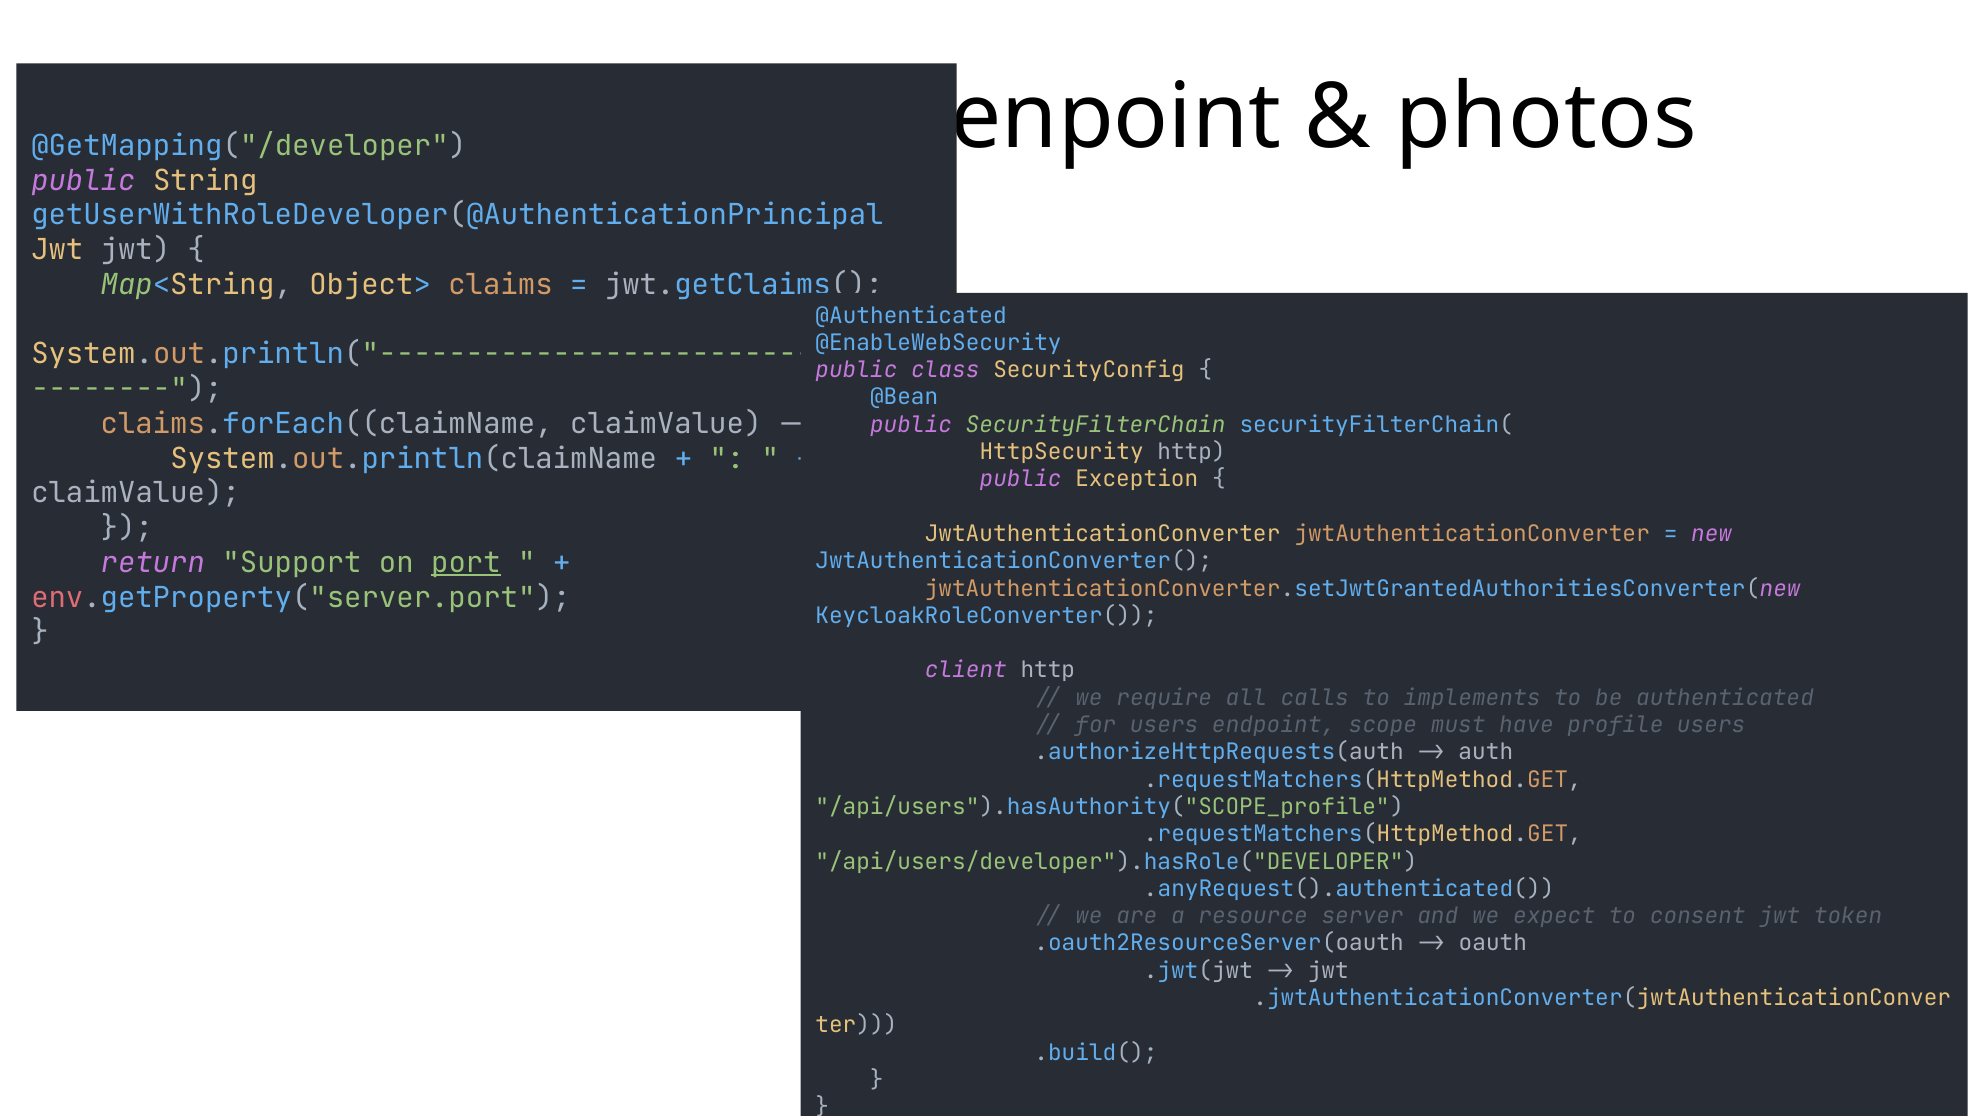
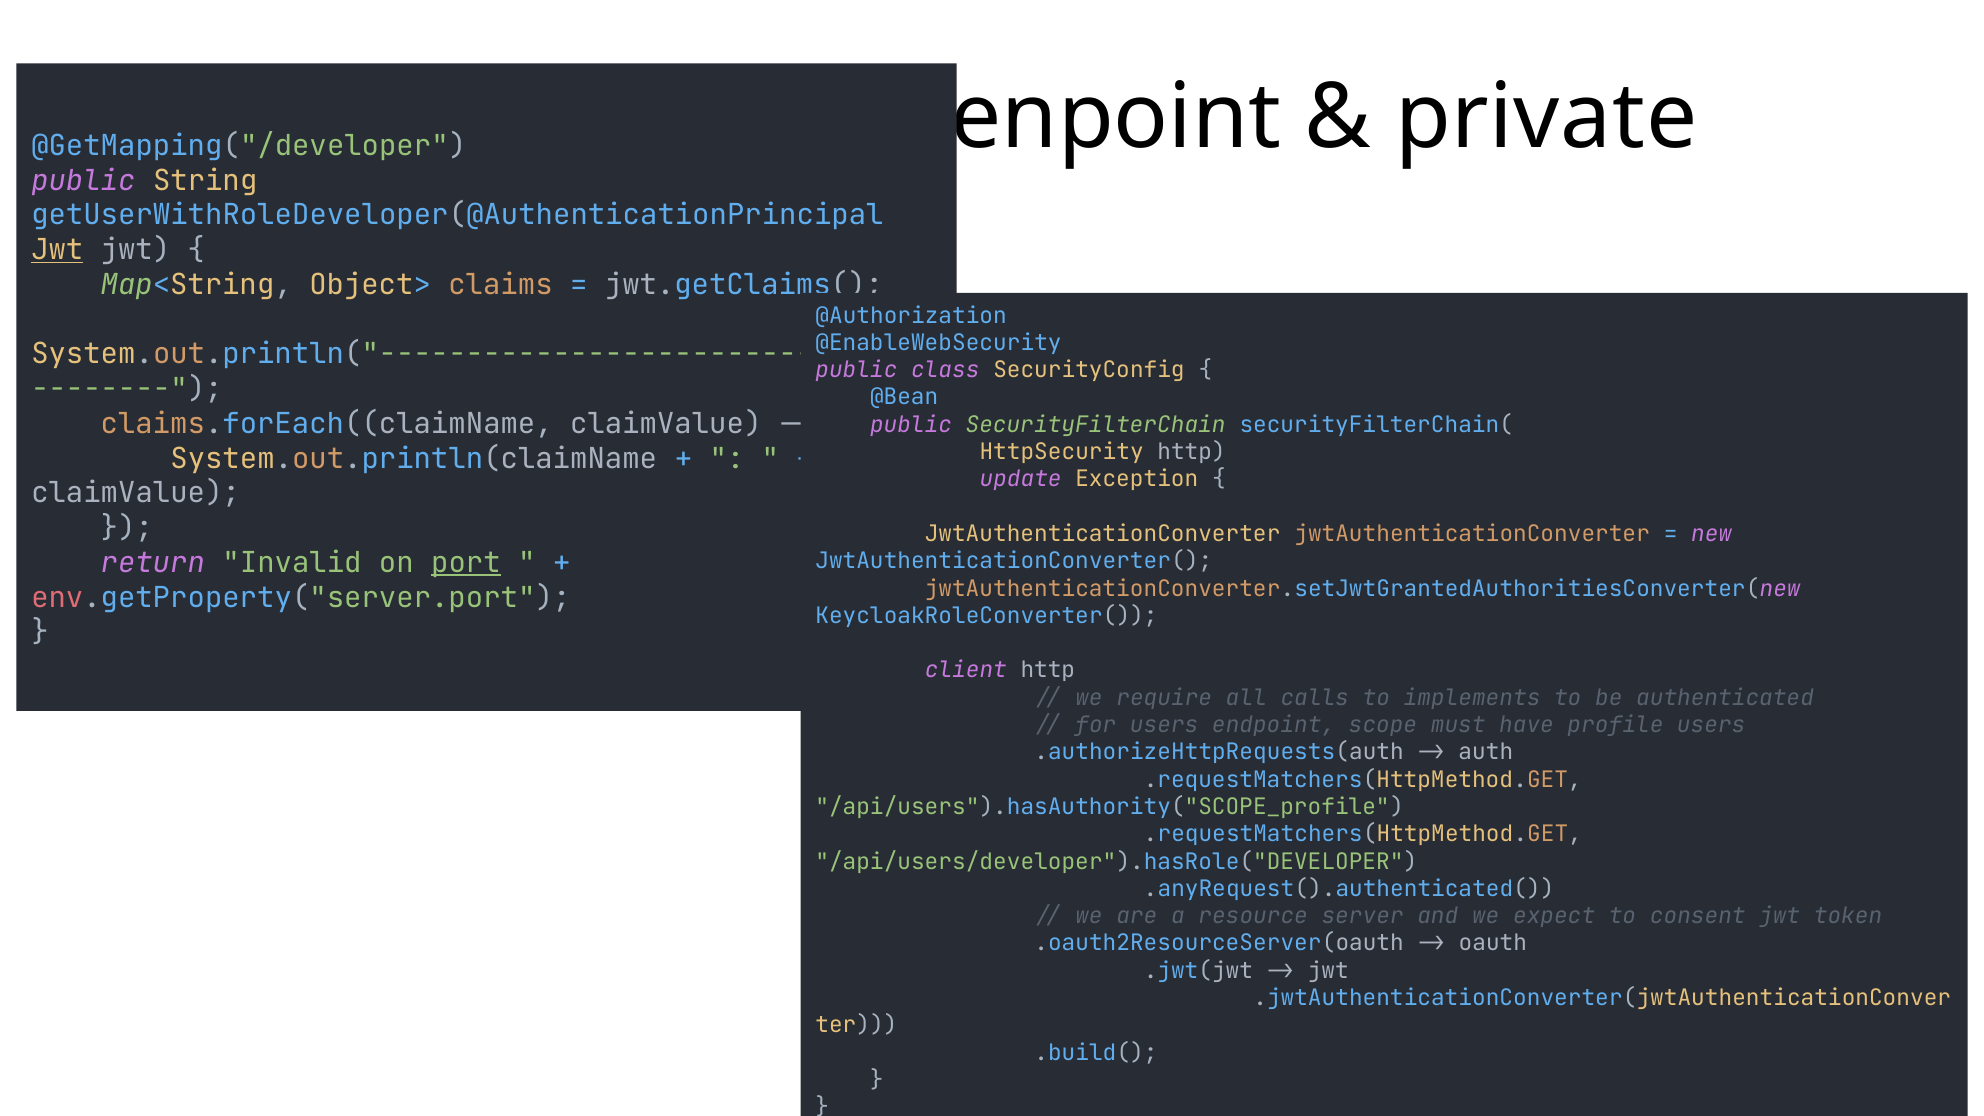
photos: photos -> private (1546, 118)
Jwt underline: none -> present (57, 250)
@Authenticated: @Authenticated -> @Authorization (911, 316)
public: public -> update (1021, 479)
Support: Support -> Invalid (292, 563)
